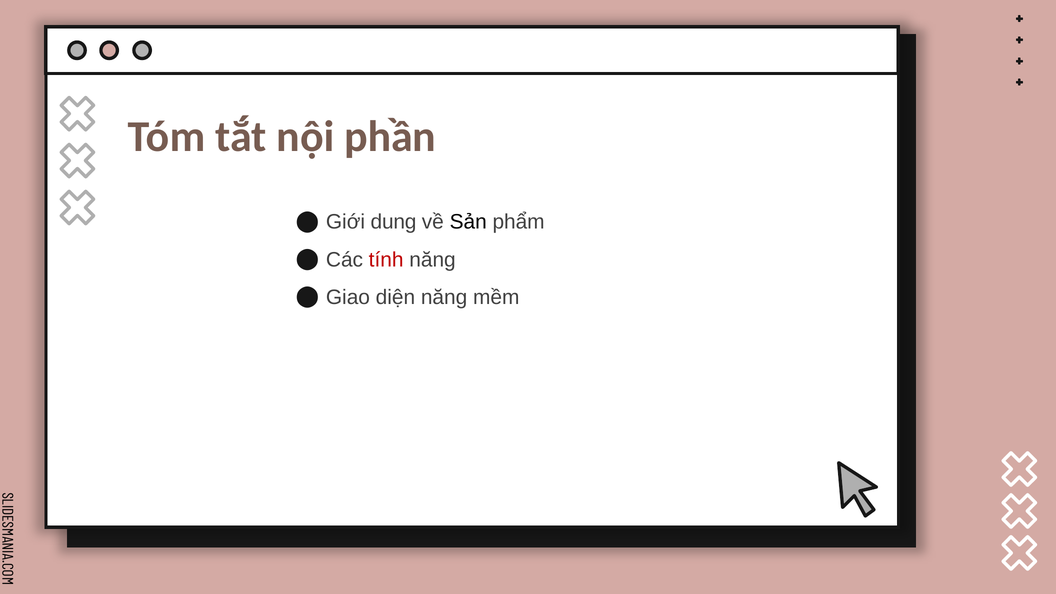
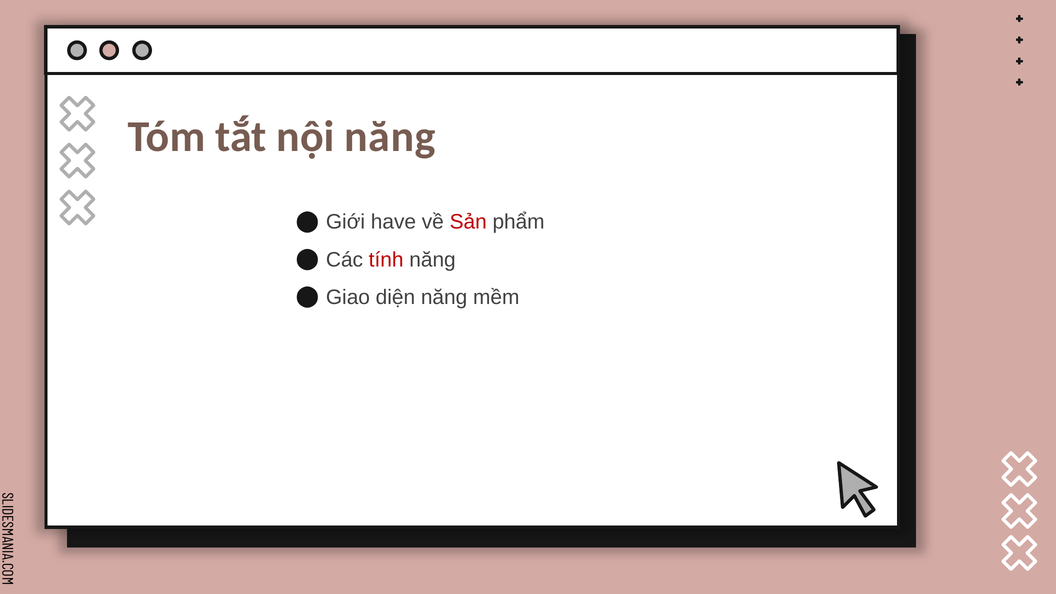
nội phần: phần -> năng (390, 137)
dung: dung -> have (393, 222)
Sản colour: black -> red (468, 222)
